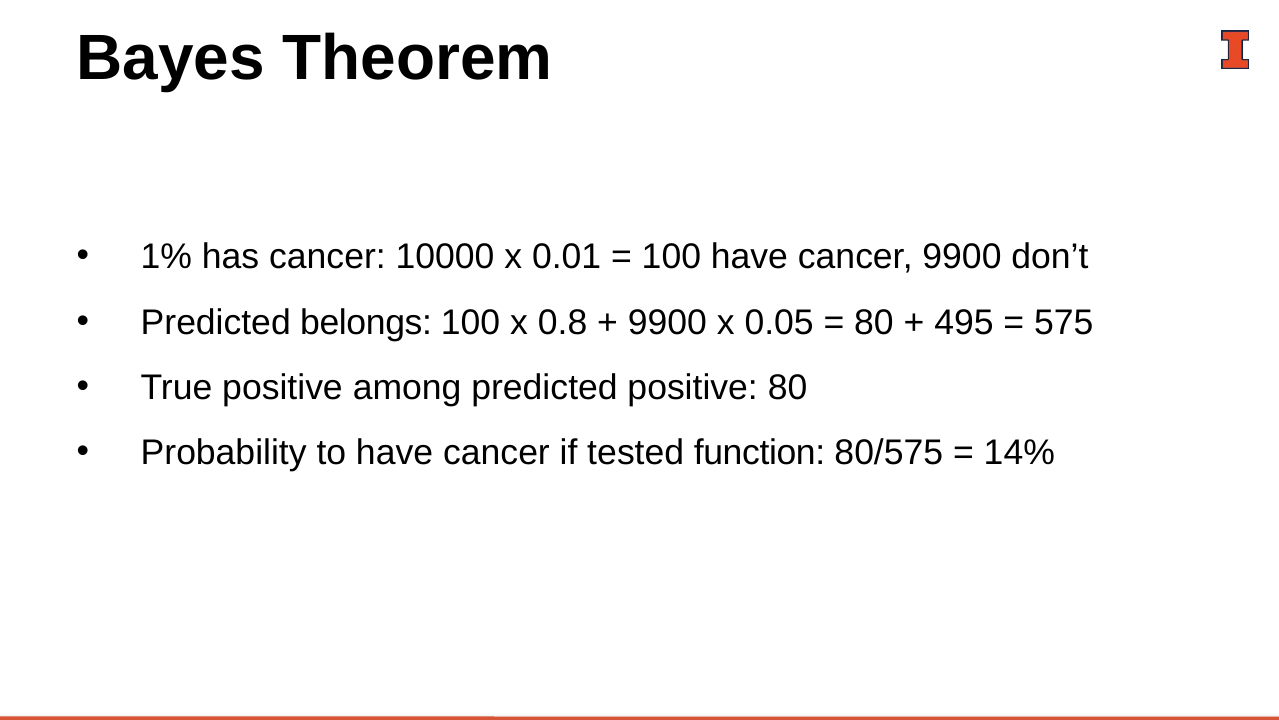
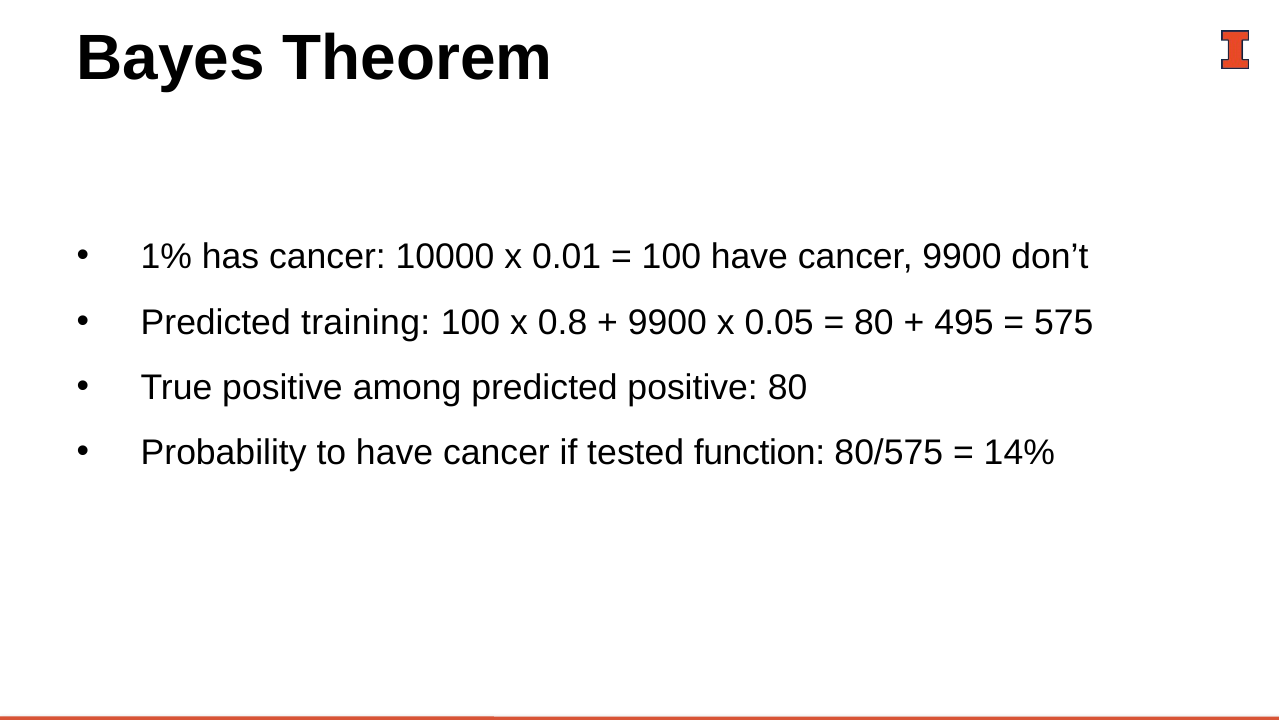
belongs: belongs -> training (366, 322)
